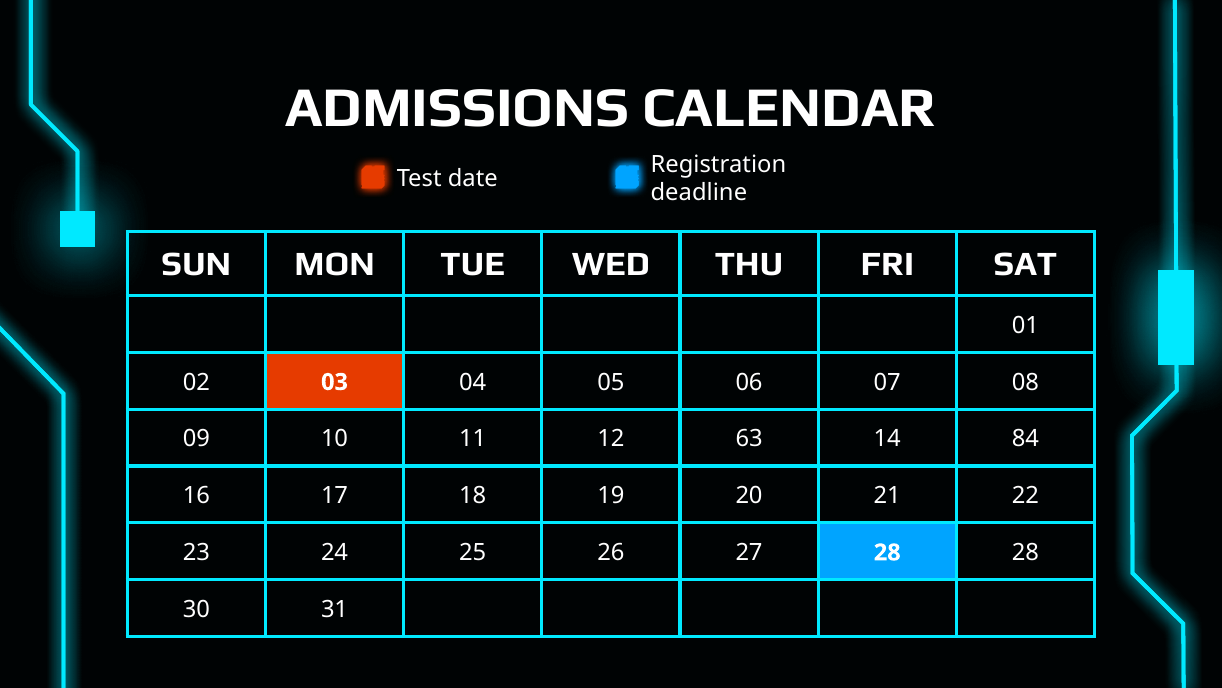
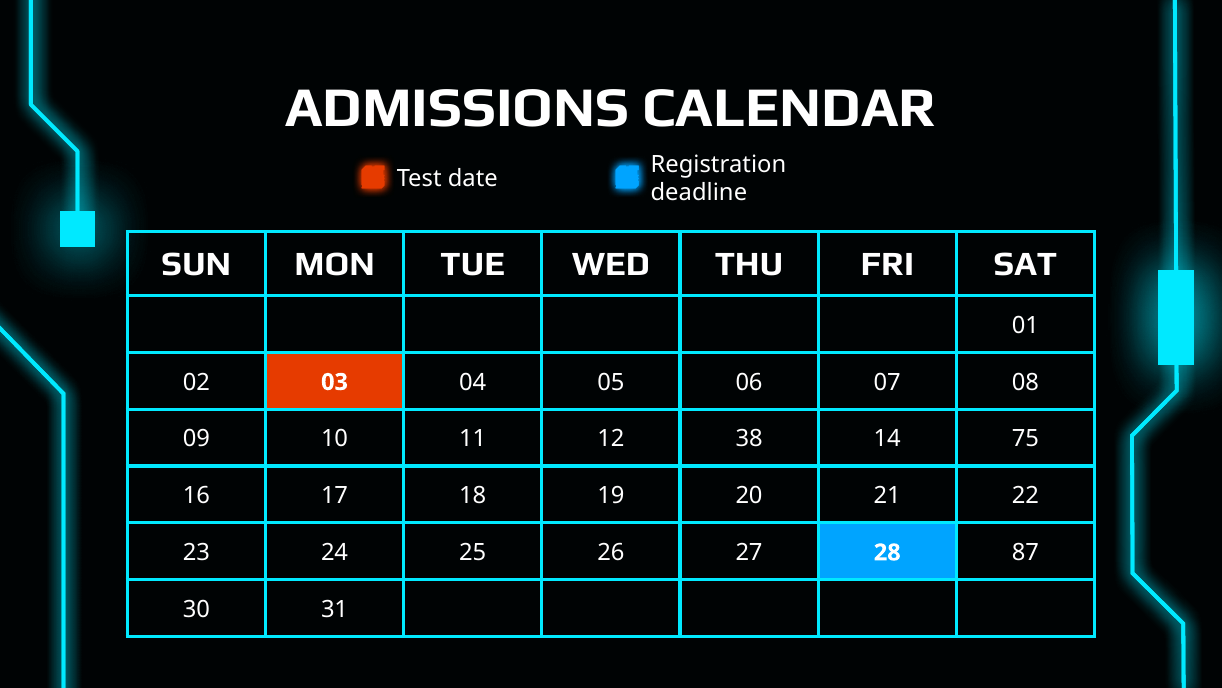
63: 63 -> 38 (749, 439)
84: 84 -> 75 (1025, 439)
28 28: 28 -> 87 (1025, 552)
